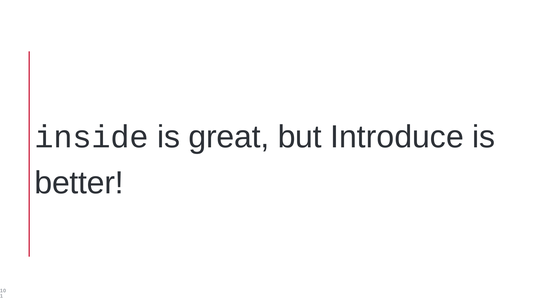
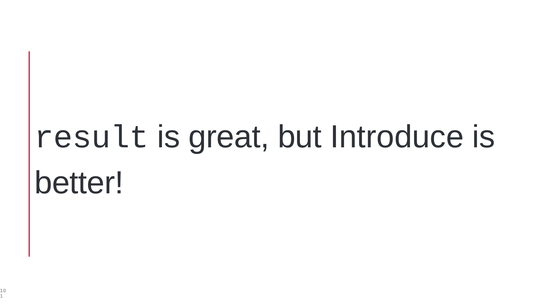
inside: inside -> result (92, 137)
